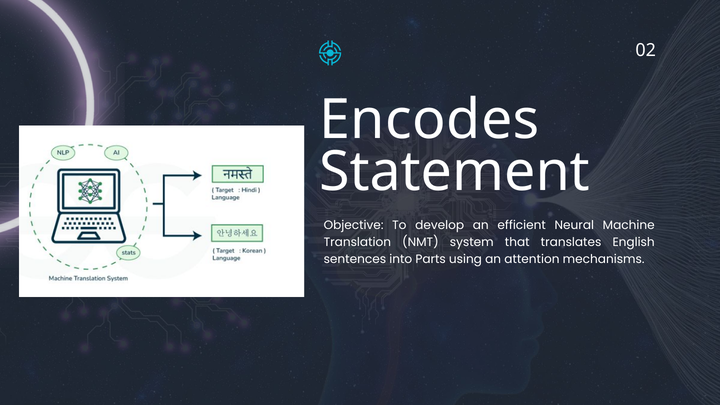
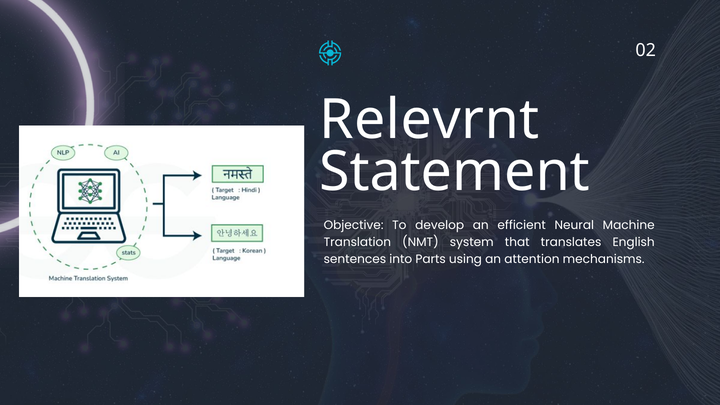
Encodes: Encodes -> Relevrnt (429, 120)
